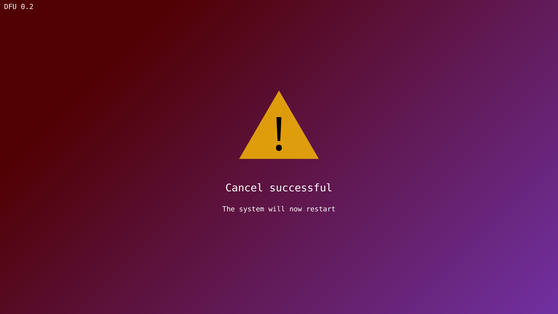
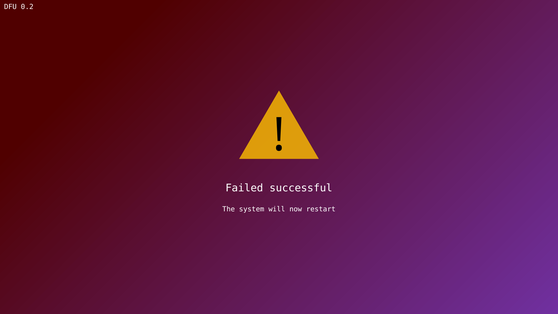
Cancel: Cancel -> Failed (244, 188)
